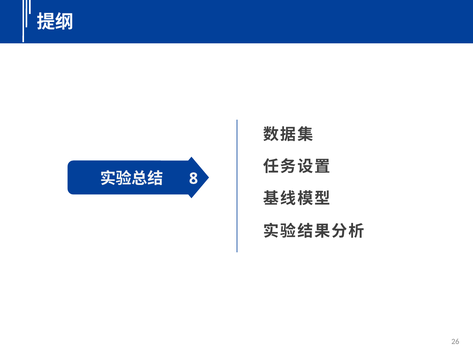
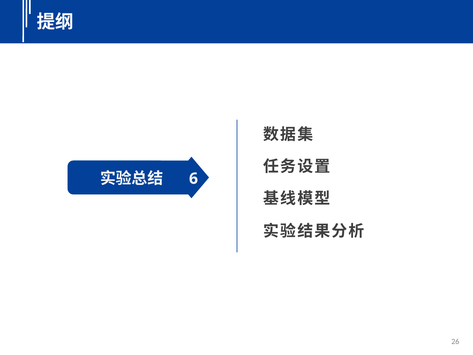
8: 8 -> 6 (193, 178)
